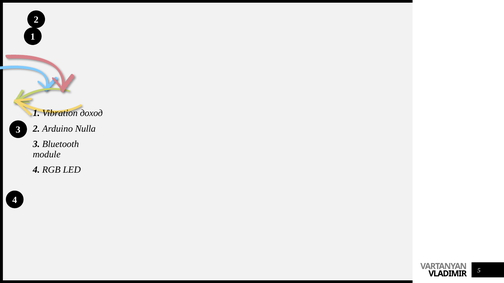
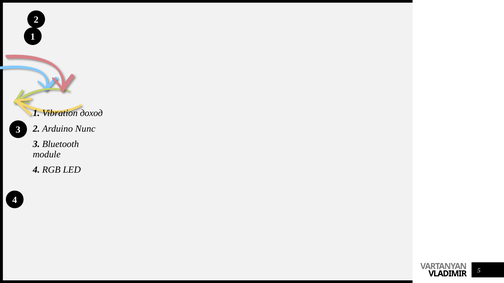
Nulla: Nulla -> Nunc (85, 129)
